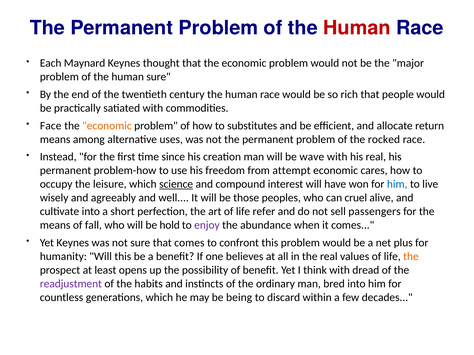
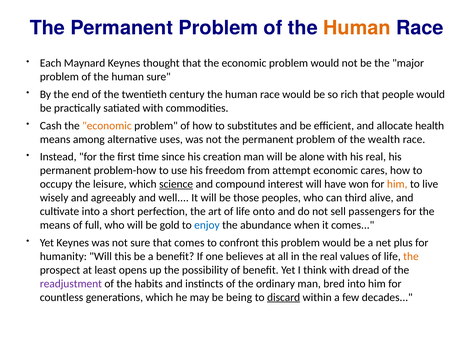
Human colour: red -> orange (357, 28)
Face: Face -> Cash (51, 126)
return: return -> health (430, 126)
rocked: rocked -> wealth (384, 140)
wave: wave -> alone (312, 157)
him colour: blue -> orange (397, 184)
cruel: cruel -> third (356, 198)
refer: refer -> onto (264, 212)
fall: fall -> full (93, 225)
hold: hold -> gold (170, 225)
enjoy colour: purple -> blue (207, 225)
discard underline: none -> present (284, 298)
